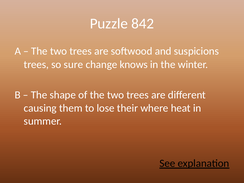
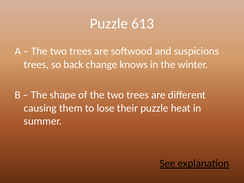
842: 842 -> 613 (143, 24)
sure: sure -> back (73, 64)
their where: where -> puzzle (154, 108)
